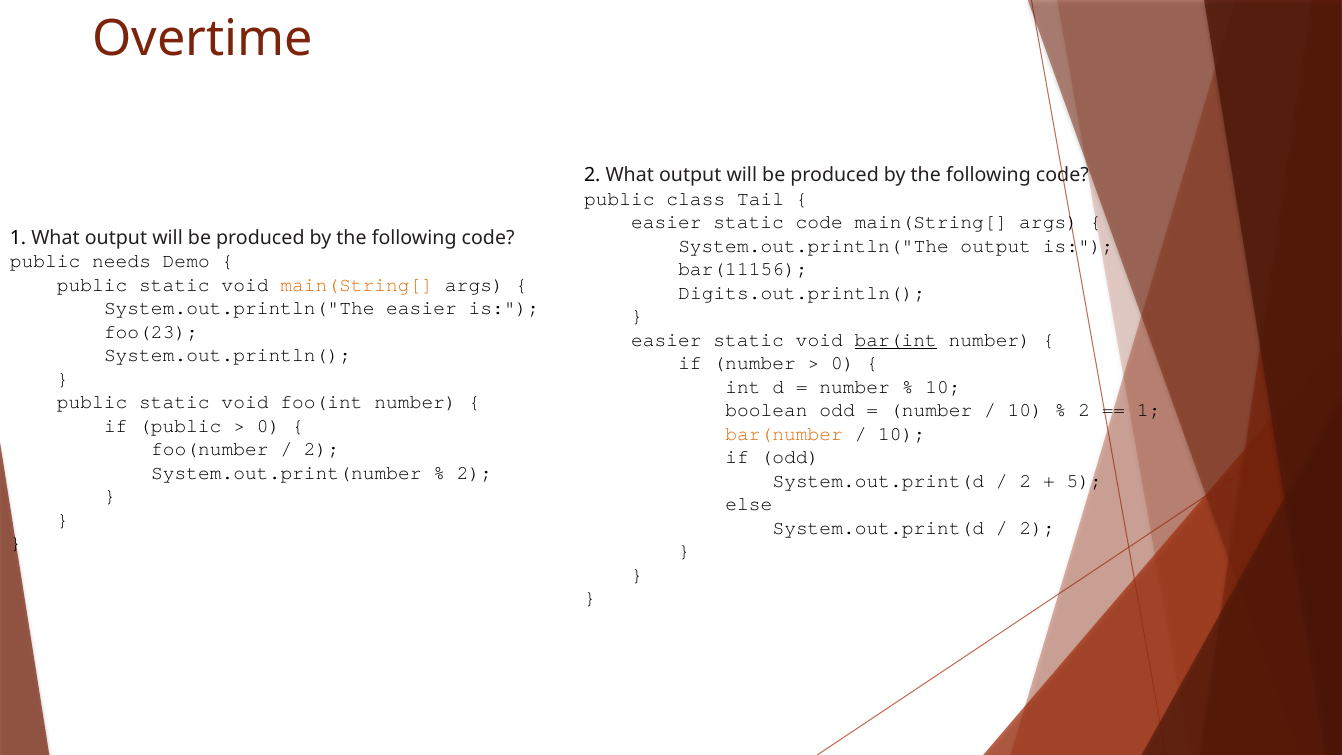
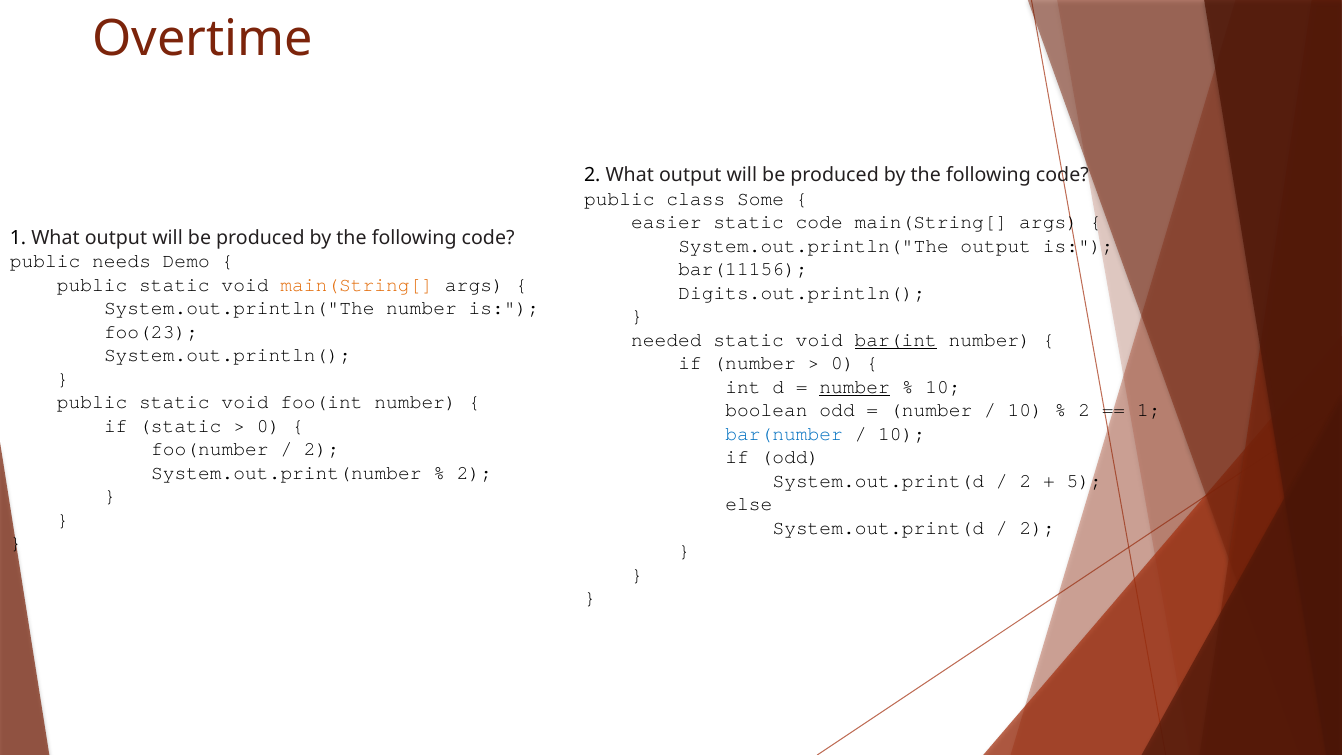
Tail: Tail -> Some (761, 199)
System.out.println("The easier: easier -> number (422, 308)
easier: easier -> needed (666, 340)
number underline: none -> present (855, 387)
if public: public -> static (180, 426)
bar(number colour: orange -> blue (784, 434)
